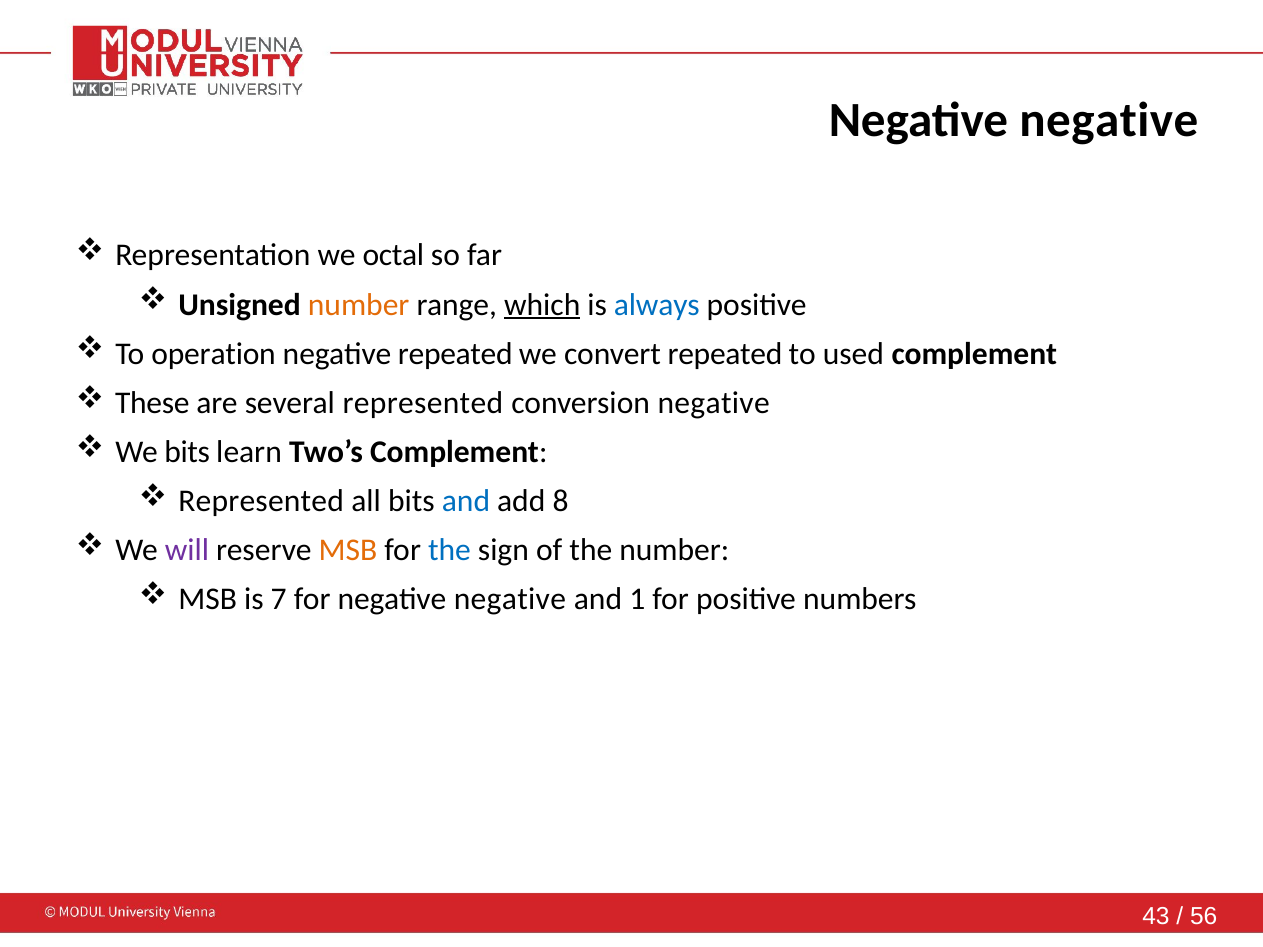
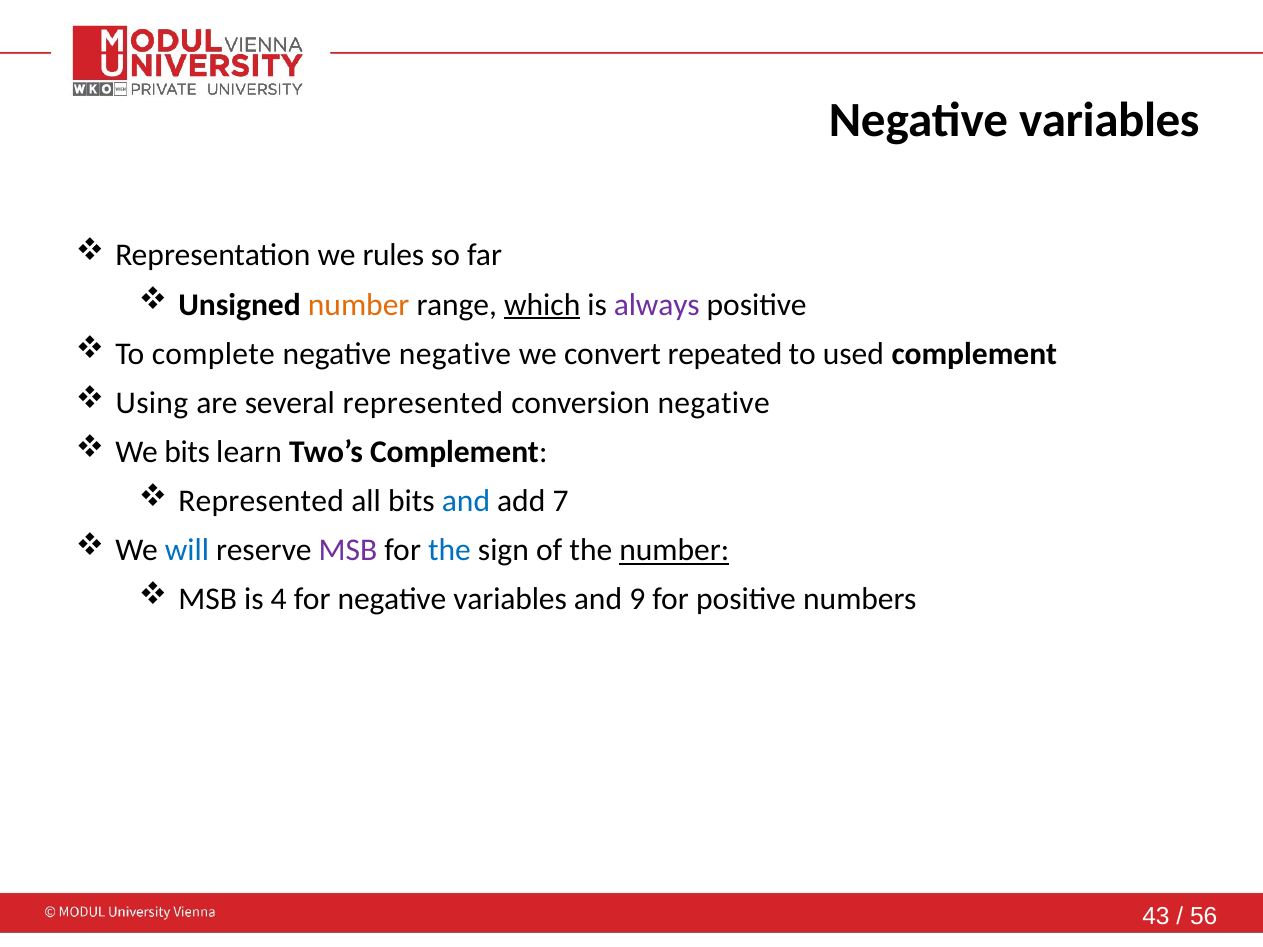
negative: negative -> variables (1109, 120)
octal: octal -> rules (393, 256)
always colour: blue -> purple (657, 305)
operation: operation -> complete (213, 354)
negative repeated: repeated -> negative (455, 354)
These: These -> Using (152, 403)
8: 8 -> 7 (561, 501)
will colour: purple -> blue (187, 550)
MSB colour: orange -> purple (348, 550)
number underline: none -> present (674, 550)
7: 7 -> 4 (279, 599)
for negative negative: negative -> variables (510, 599)
1: 1 -> 9 (637, 599)
